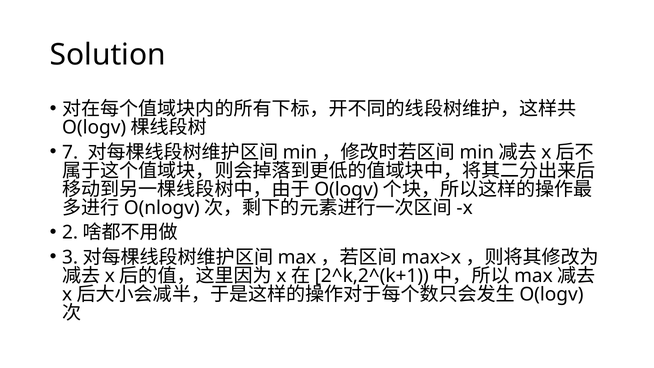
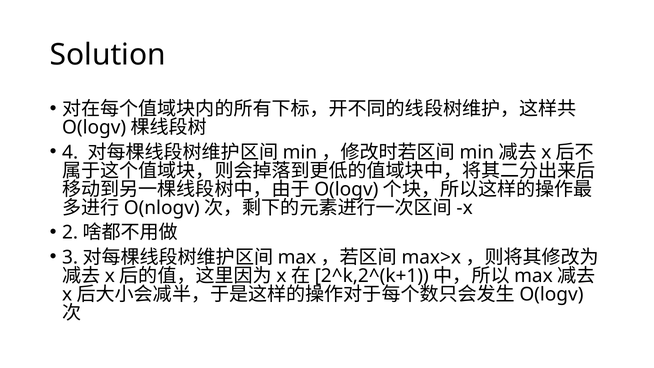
7: 7 -> 4 (70, 152)
